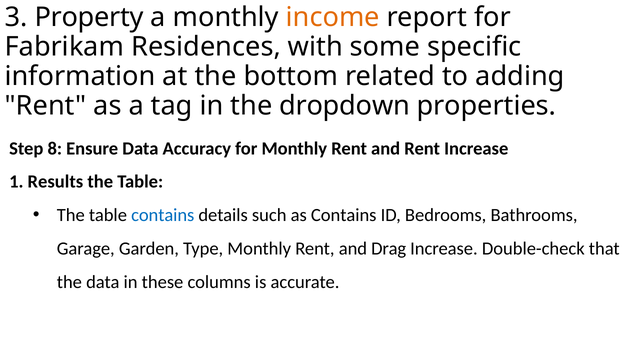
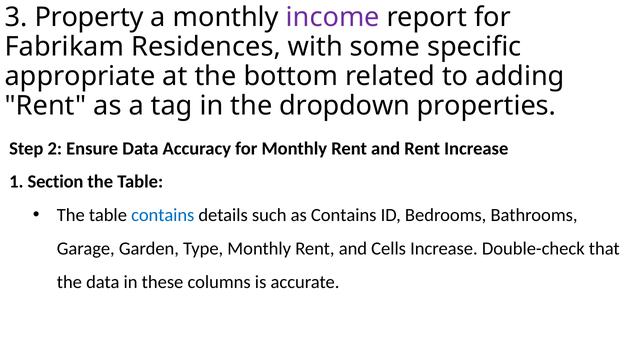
income colour: orange -> purple (333, 17)
information: information -> appropriate (80, 76)
8: 8 -> 2 (55, 148)
Results: Results -> Section (55, 182)
Drag: Drag -> Cells (389, 249)
